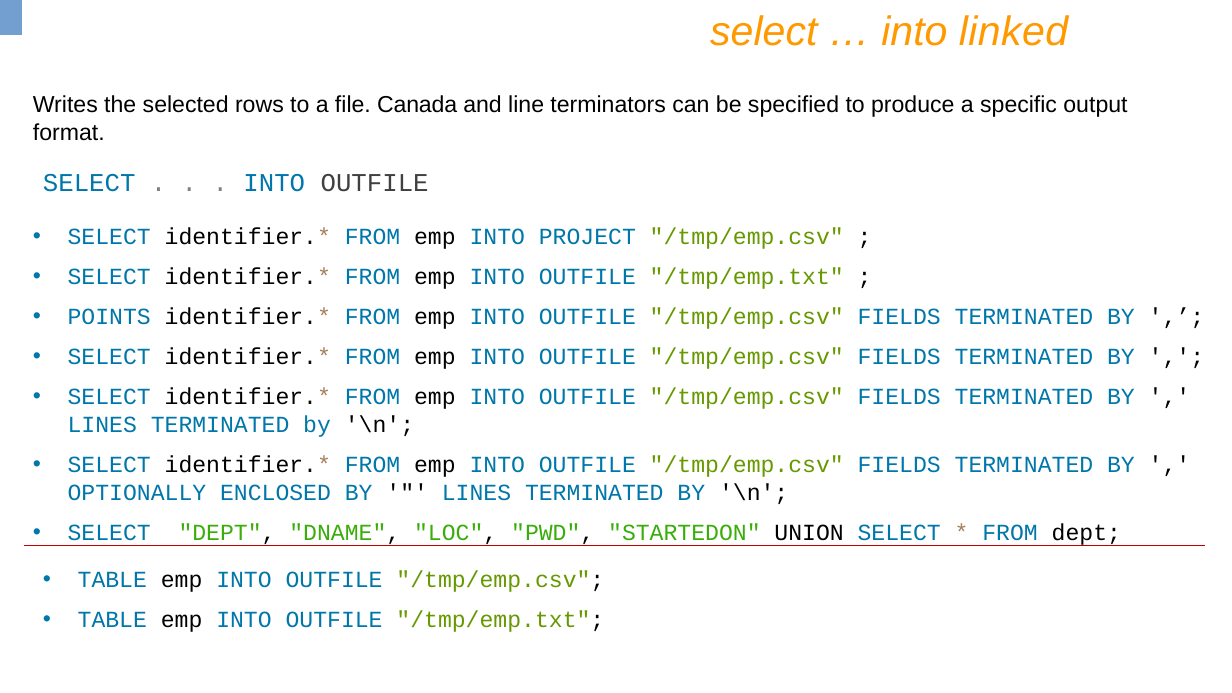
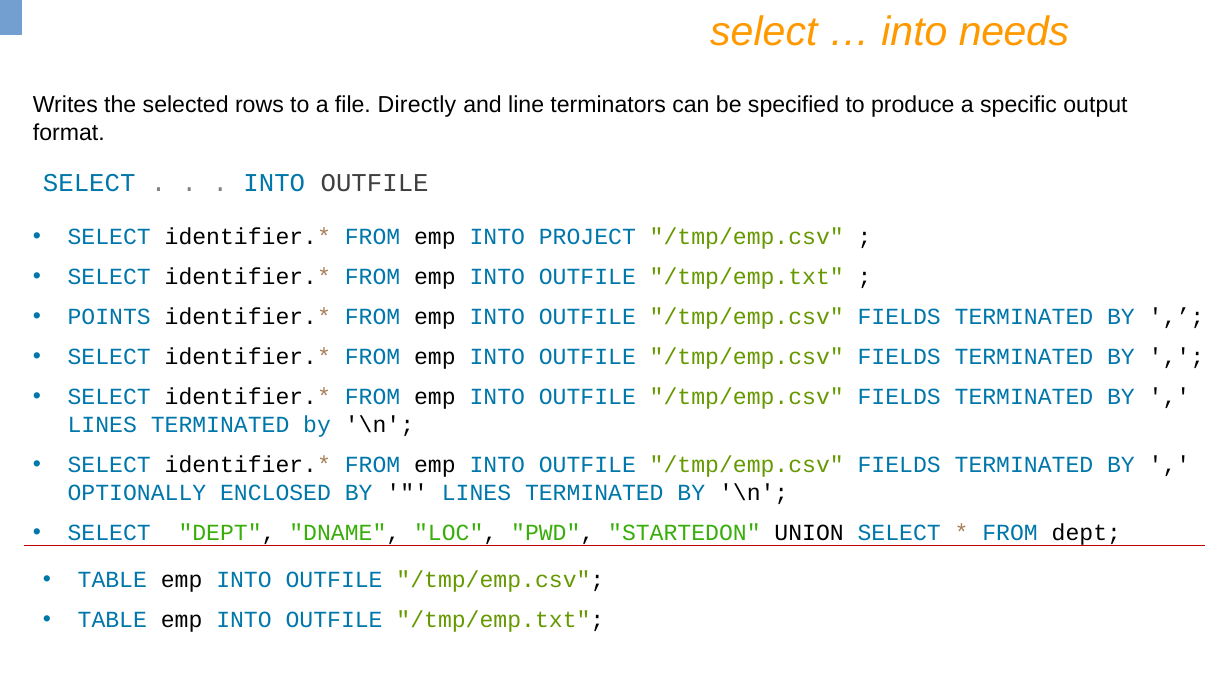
linked: linked -> needs (1014, 32)
Canada: Canada -> Directly (417, 105)
